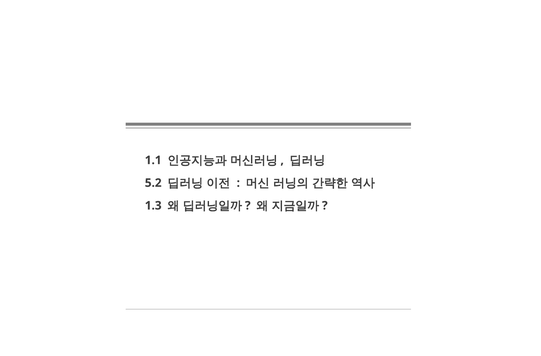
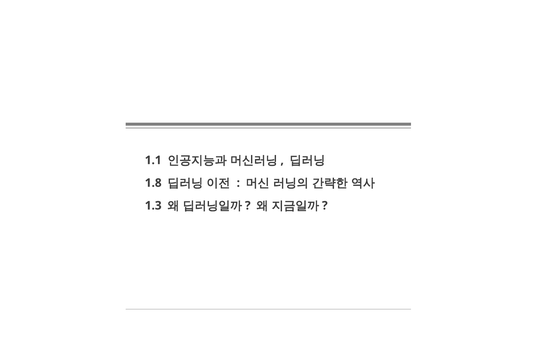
5.2: 5.2 -> 1.8 (153, 183)
